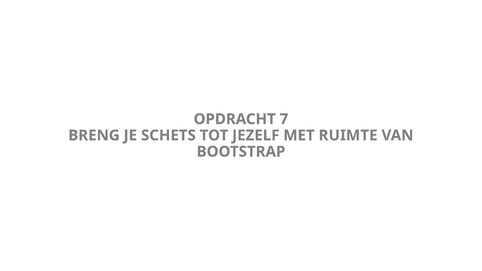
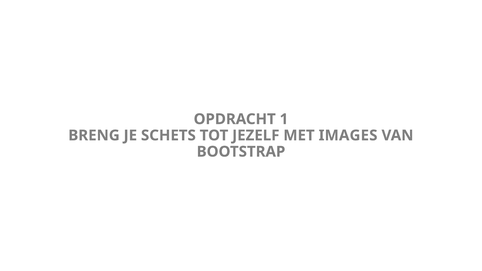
7: 7 -> 1 (284, 119)
RUIMTE: RUIMTE -> IMAGES (348, 135)
